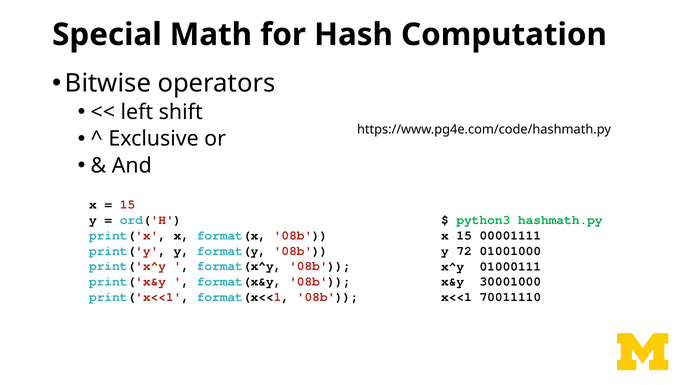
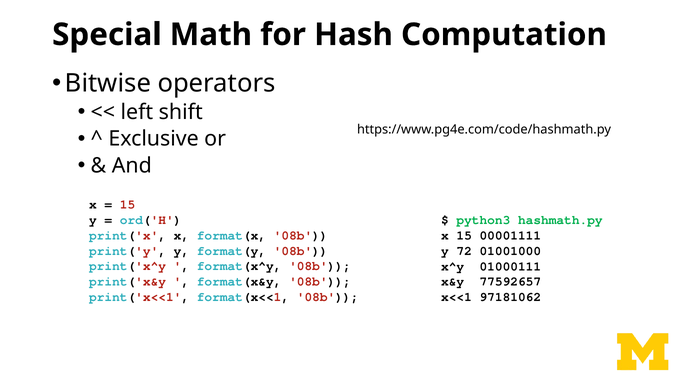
30001000: 30001000 -> 77592657 (510, 282)
70011110: 70011110 -> 97181062 (510, 297)
